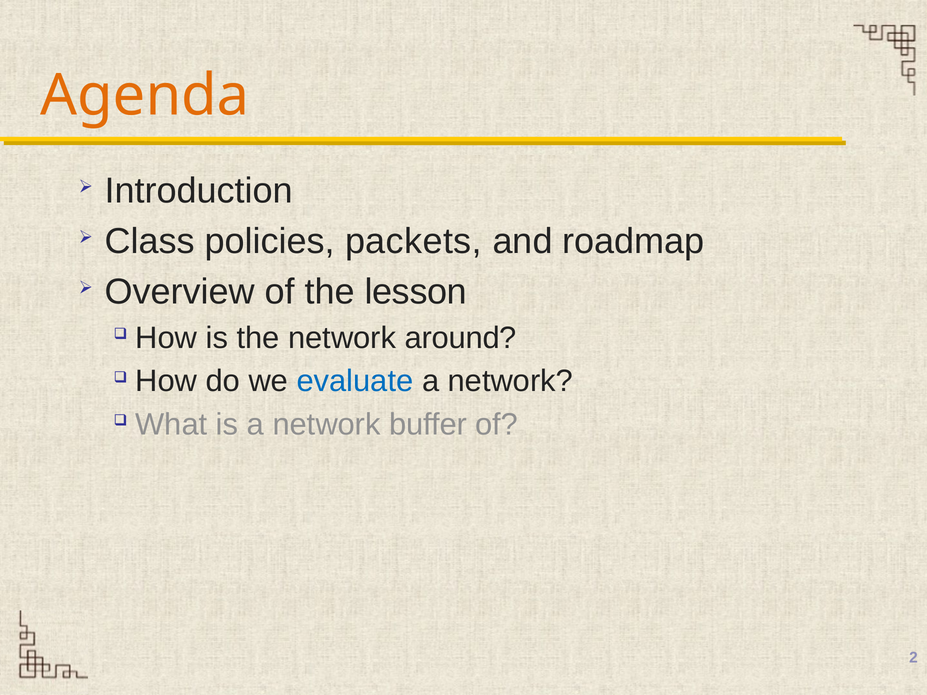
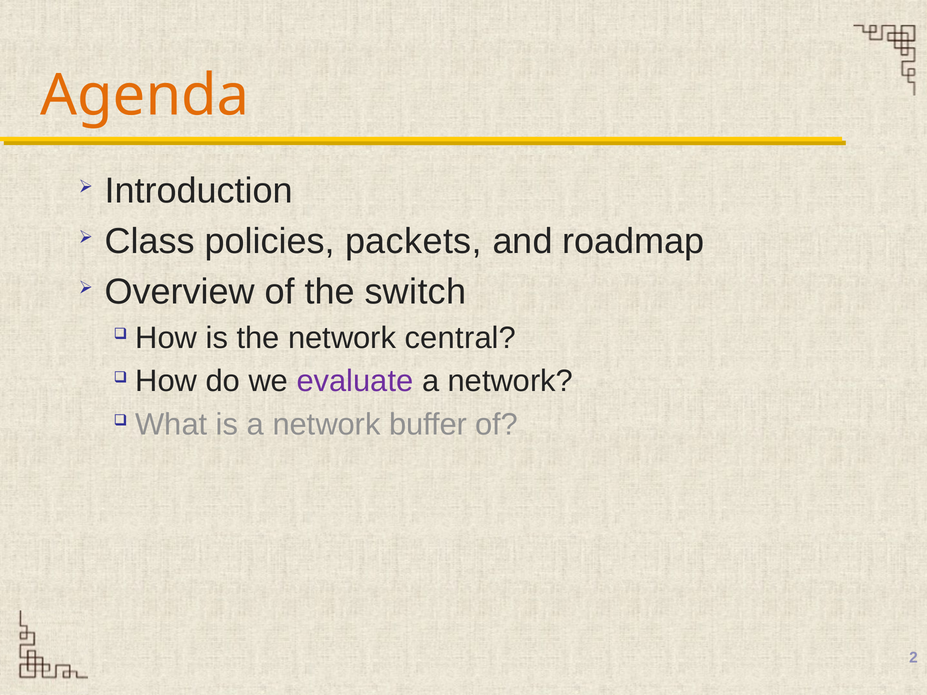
lesson: lesson -> switch (415, 292)
around: around -> central (460, 338)
evaluate colour: blue -> purple (355, 381)
